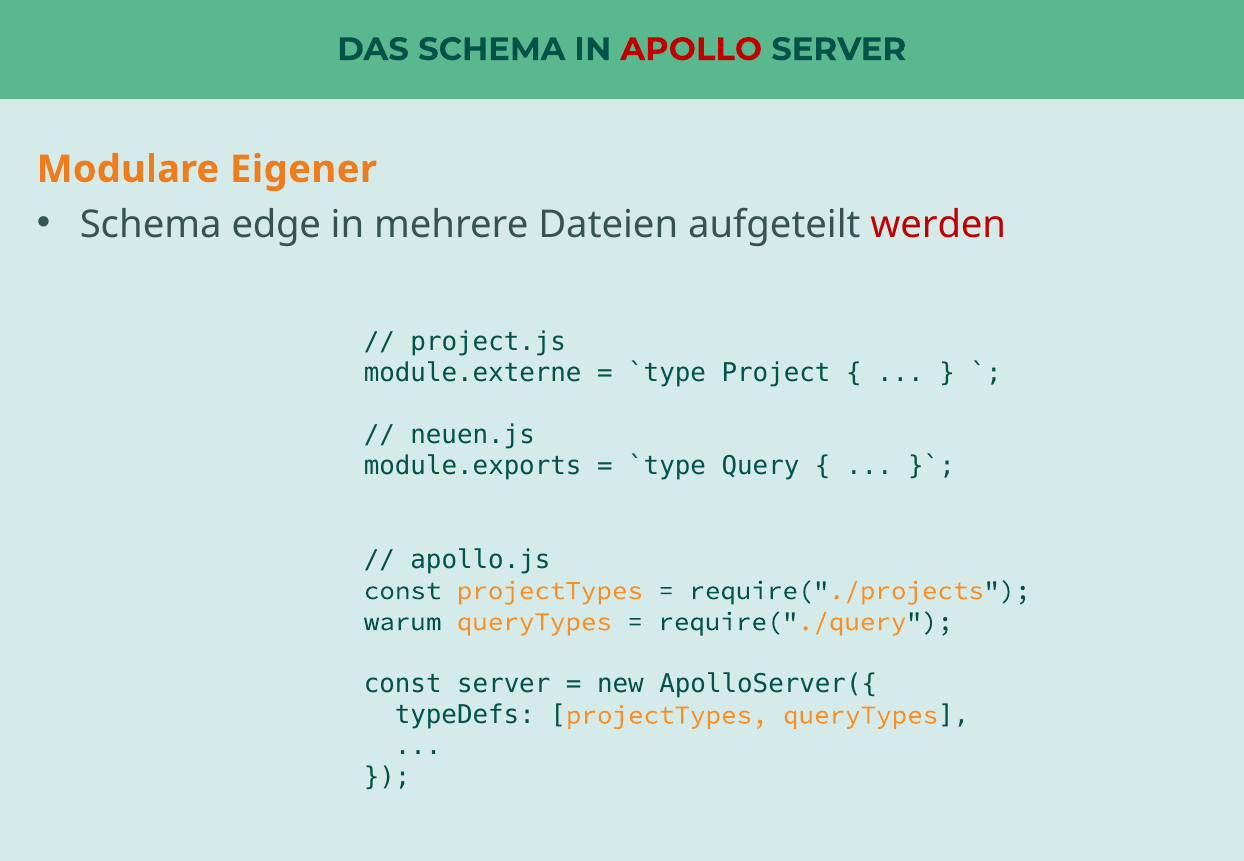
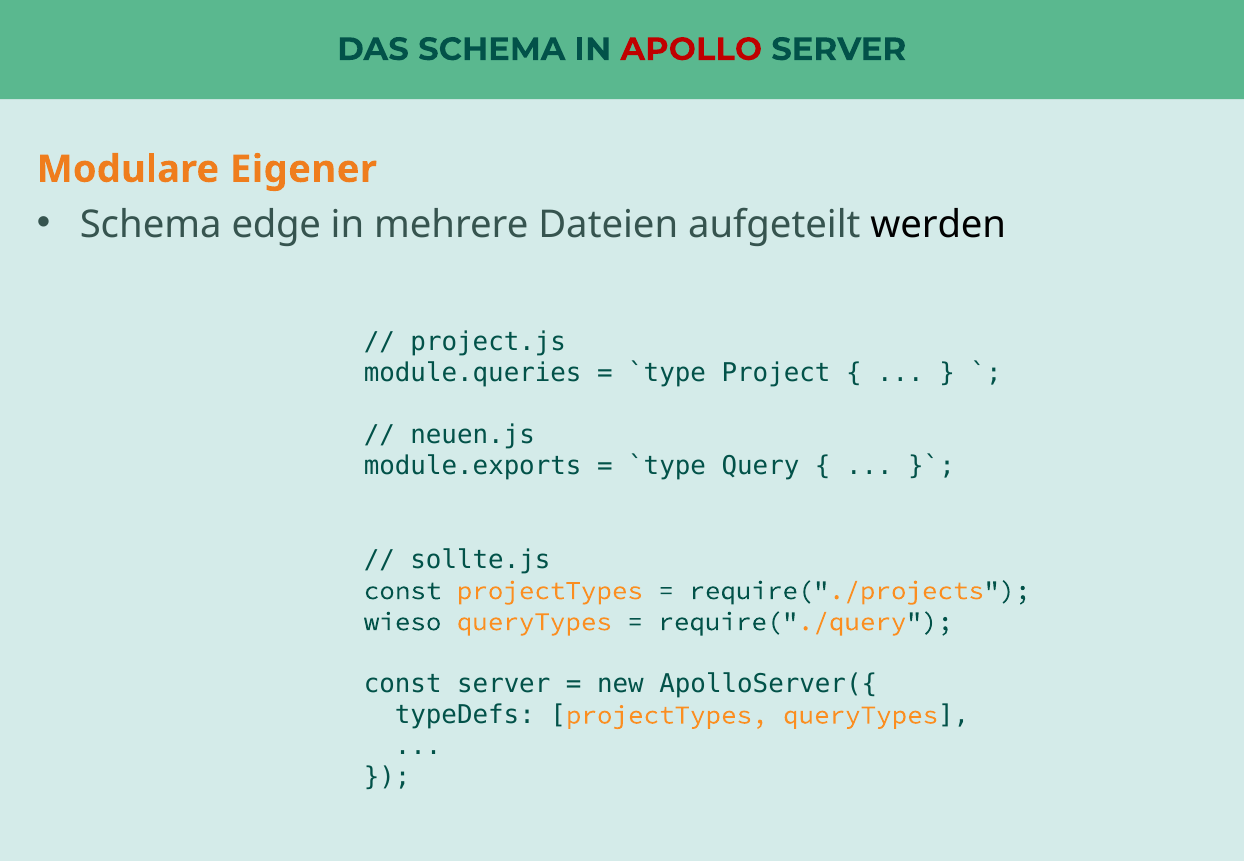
werden colour: red -> black (938, 224)
module.externe: module.externe -> module.queries (473, 373)
apollo.js: apollo.js -> sollte.js (480, 560)
warum: warum -> wieso (403, 622)
